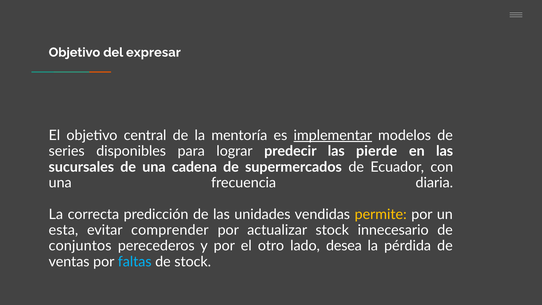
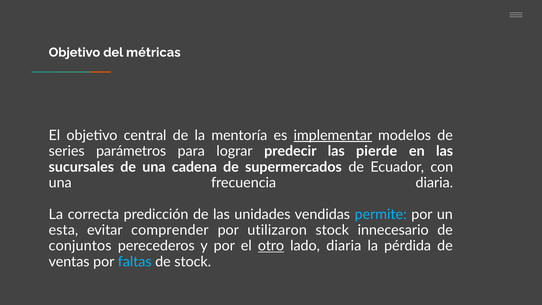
expresar: expresar -> métricas (153, 52)
disponibles: disponibles -> parámetros (131, 151)
permite colour: yellow -> light blue (381, 214)
actualizar: actualizar -> utilizaron (277, 230)
otro underline: none -> present (271, 246)
lado desea: desea -> diaria (344, 246)
